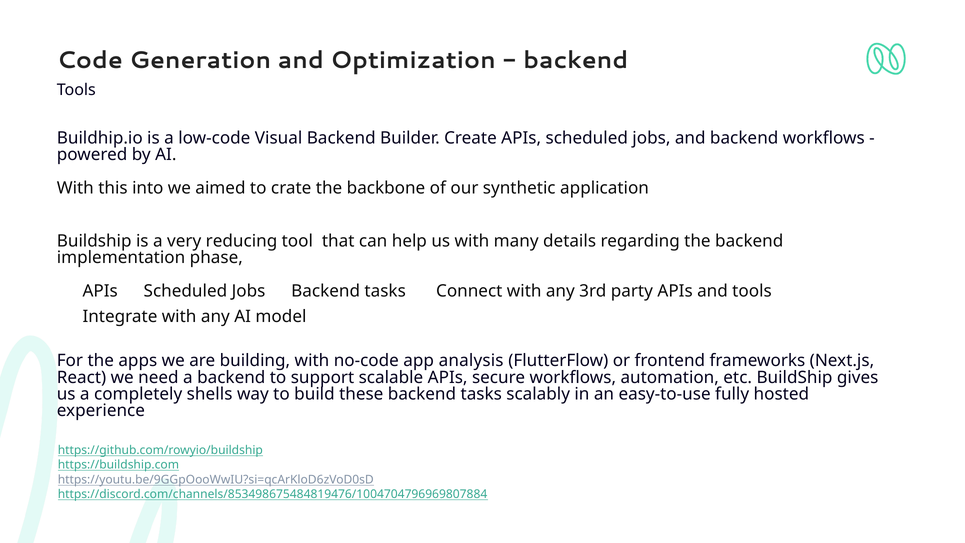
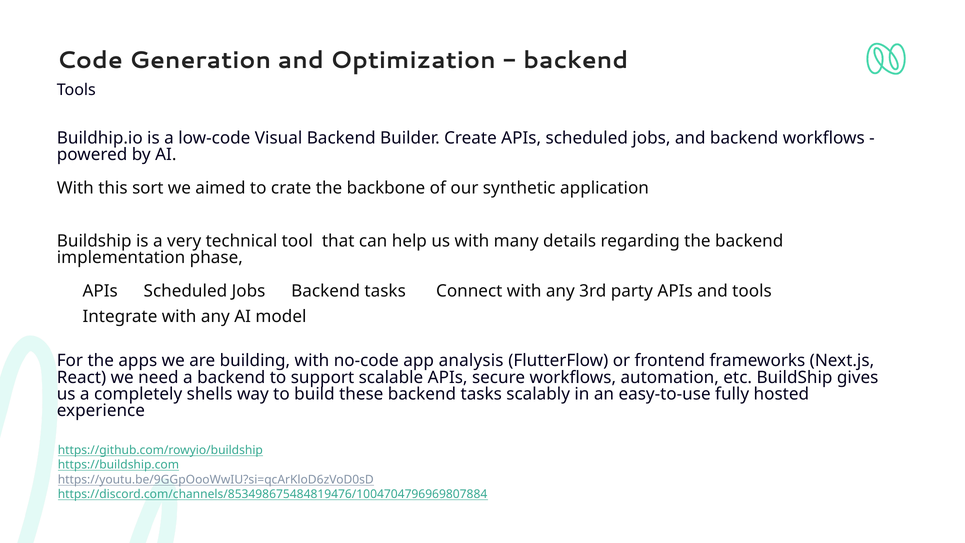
into: into -> sort (148, 188)
reducing: reducing -> technical (242, 241)
